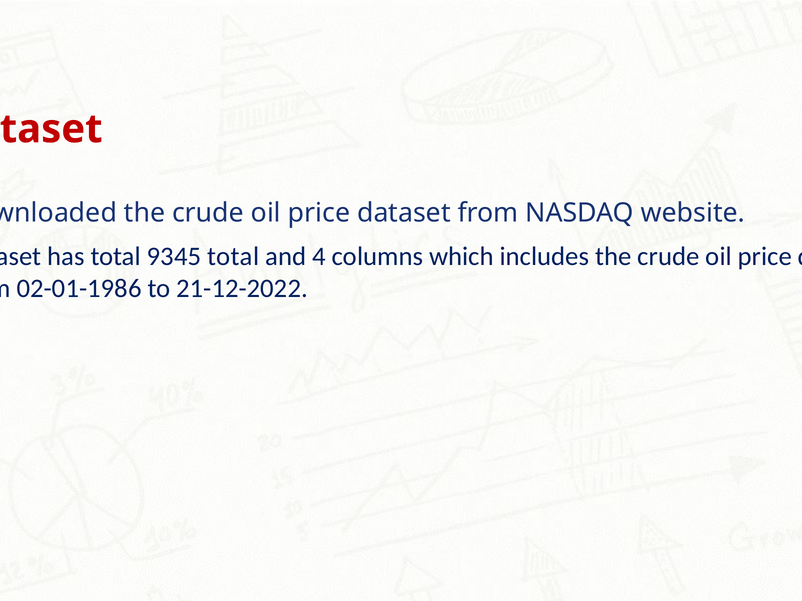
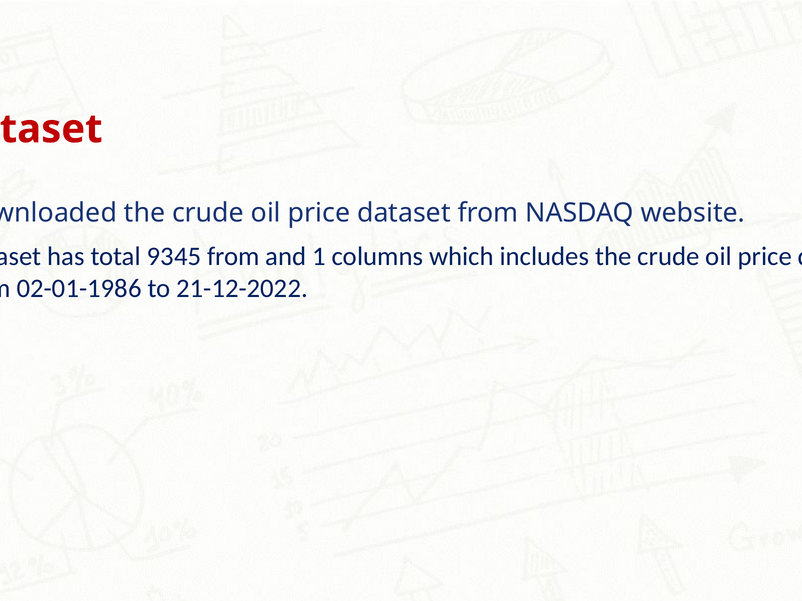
9345 total: total -> from (233, 256)
4: 4 -> 1 (319, 256)
